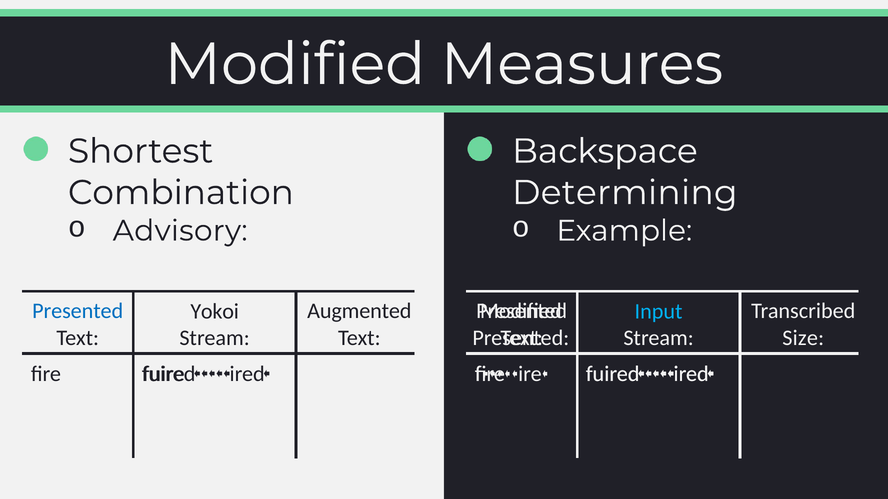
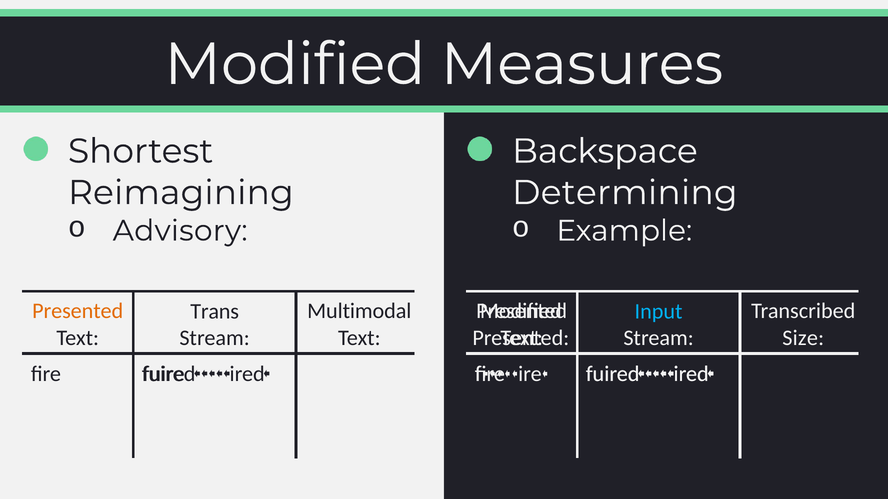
Combination: Combination -> Reimagining (181, 193)
Presented colour: blue -> orange (78, 311)
Yokoi: Yokoi -> Trans (215, 312)
Augmented: Augmented -> Multimodal (359, 311)
